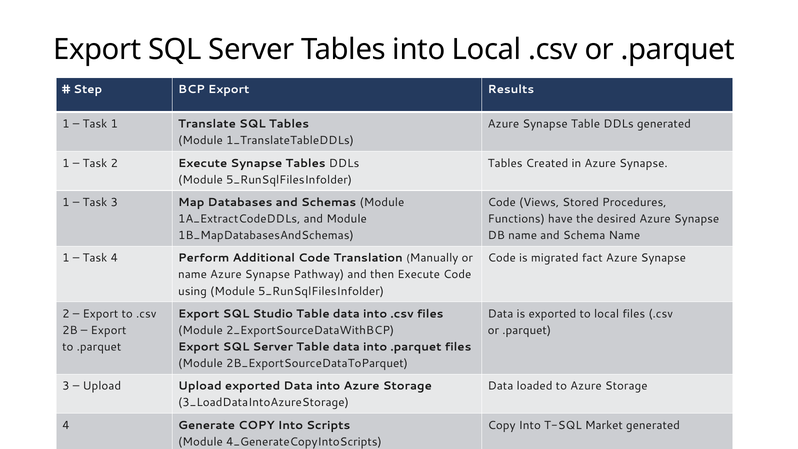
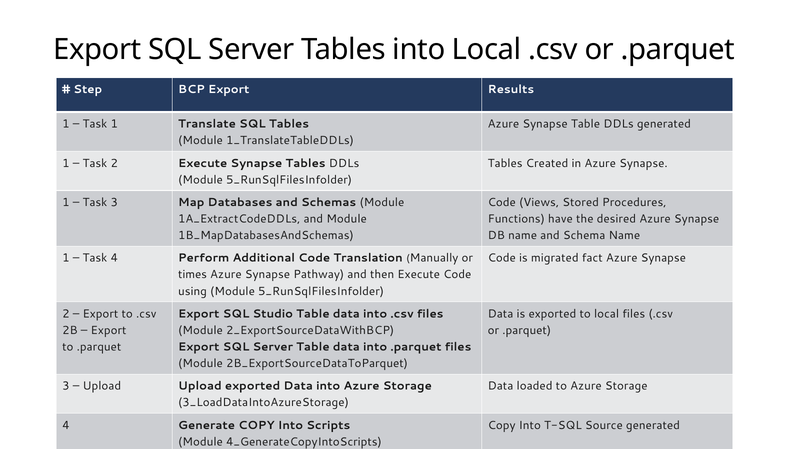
name: name -> times (193, 275)
Market: Market -> Source (604, 425)
